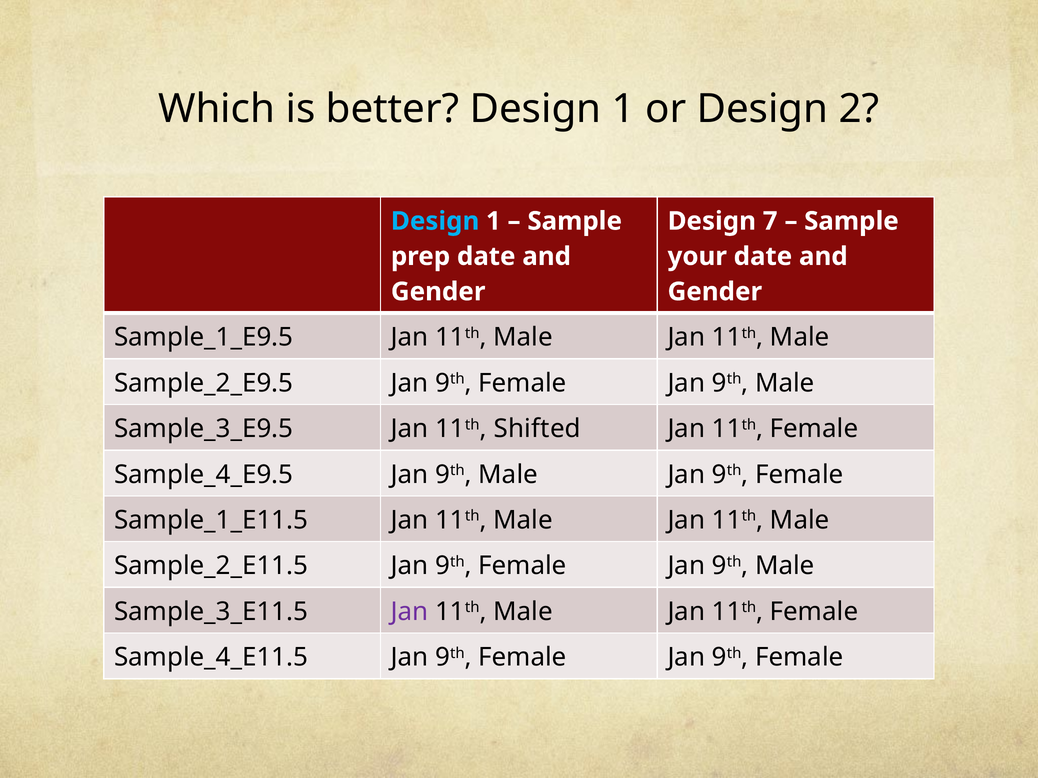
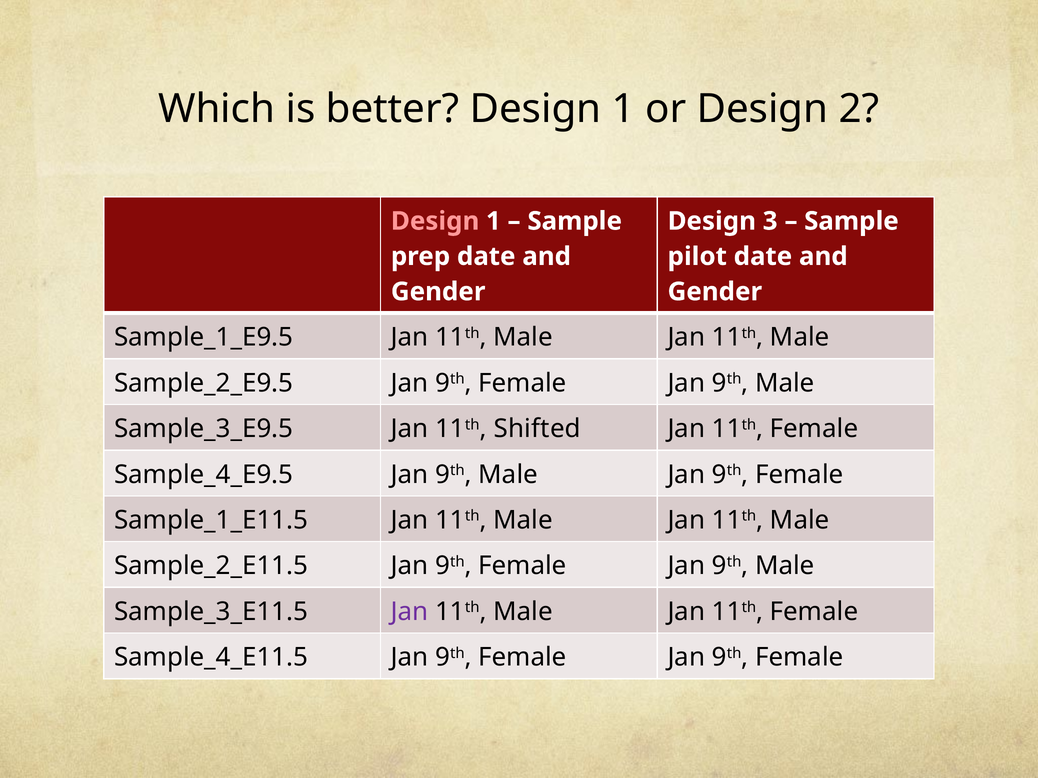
Design colour: light blue -> pink (435, 221)
7: 7 -> 3 (770, 221)
your: your -> pilot (697, 257)
